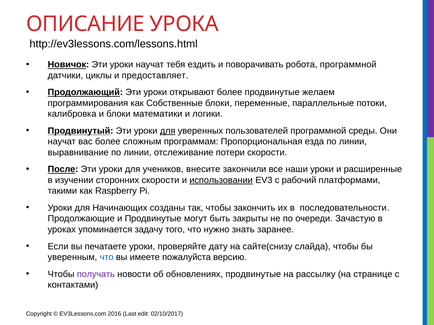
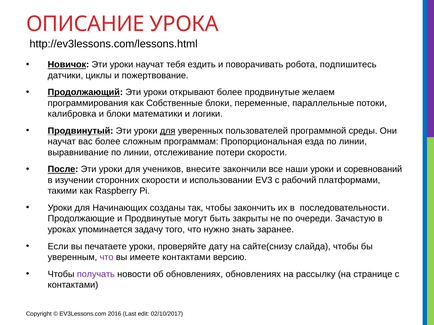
робота программной: программной -> подпишитесь (348, 65)
предоставляет: предоставляет -> пожертвование (155, 76)
расширенные: расширенные -> соревнований (373, 170)
использовании underline: present -> none (221, 180)
что colour: blue -> purple (107, 258)
имеете пожалуйста: пожалуйста -> контактами (186, 258)
обновлениях продвинутые: продвинутые -> обновлениях (253, 274)
